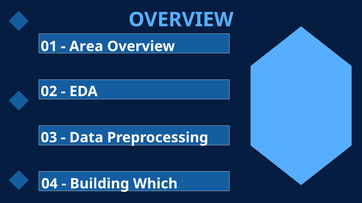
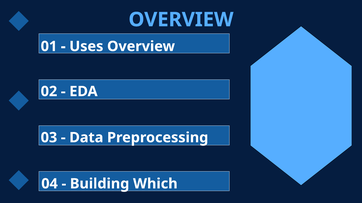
Area: Area -> Uses (86, 47)
